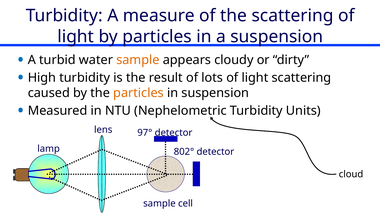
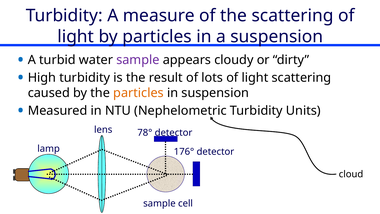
sample colour: orange -> purple (138, 60)
97°: 97° -> 78° (145, 133)
802°: 802° -> 176° (184, 152)
